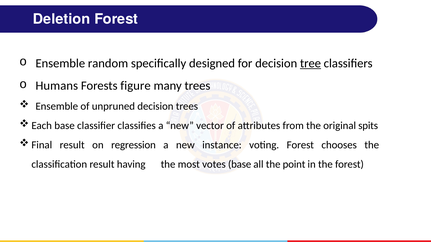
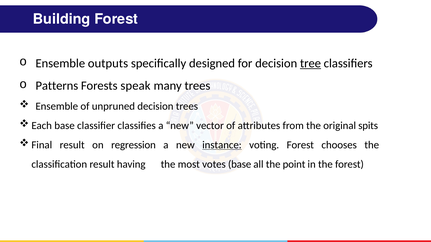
Deletion: Deletion -> Building (62, 19)
random: random -> outputs (108, 63)
Humans: Humans -> Patterns (57, 86)
figure: figure -> speak (135, 86)
instance underline: none -> present (222, 145)
